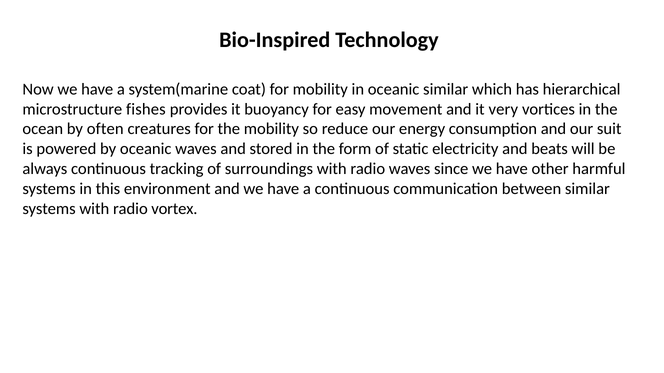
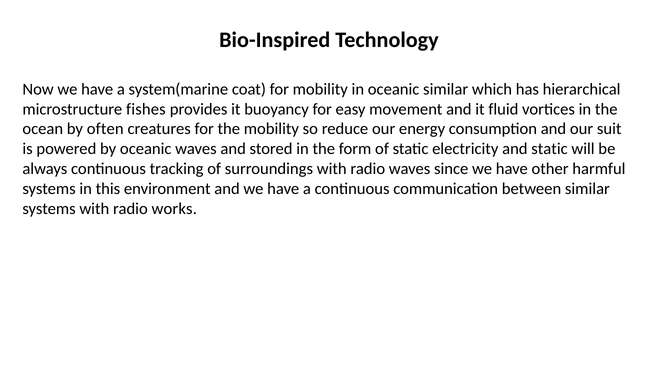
very: very -> fluid (503, 109)
and beats: beats -> static (550, 149)
vortex: vortex -> works (174, 209)
